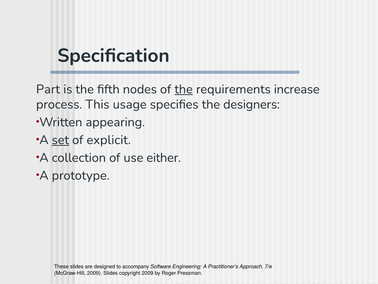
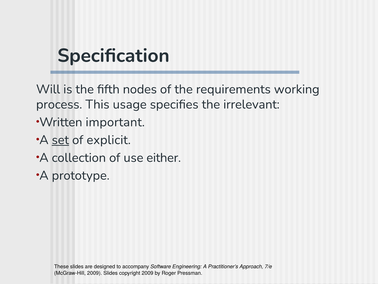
Part: Part -> Will (48, 89)
the underline: present -> none (184, 89)
increase: increase -> working (297, 89)
designers: designers -> irrelevant (251, 104)
appearing: appearing -> important (115, 122)
